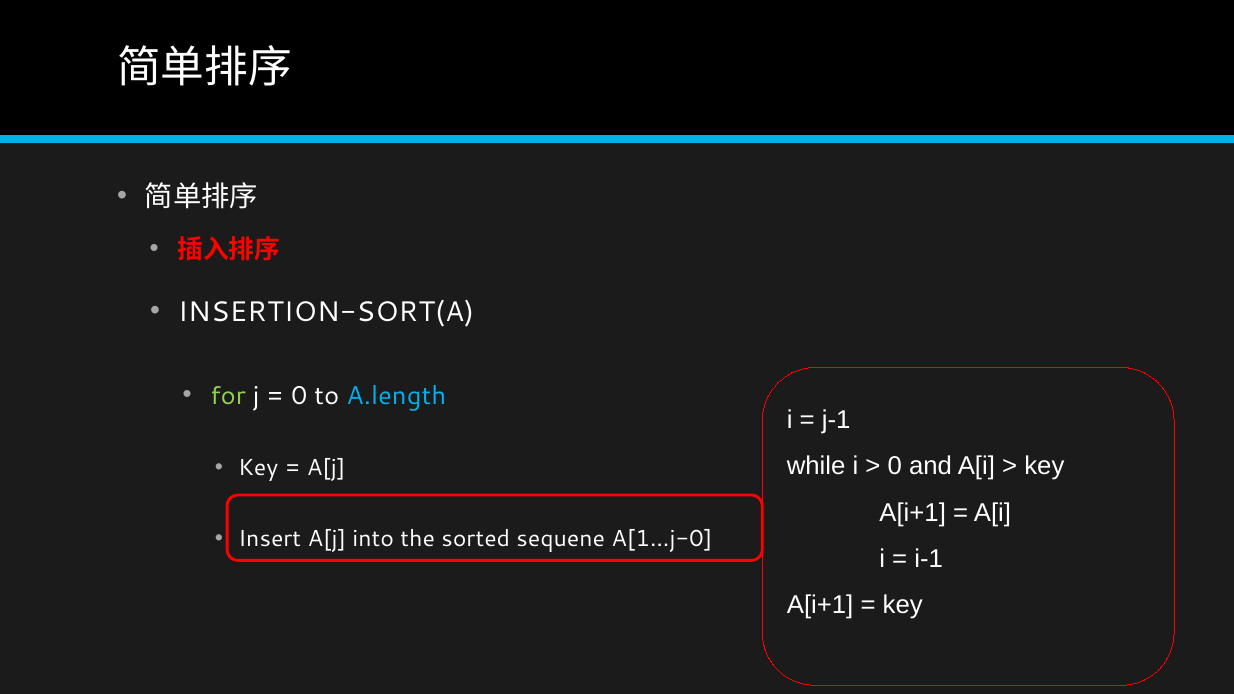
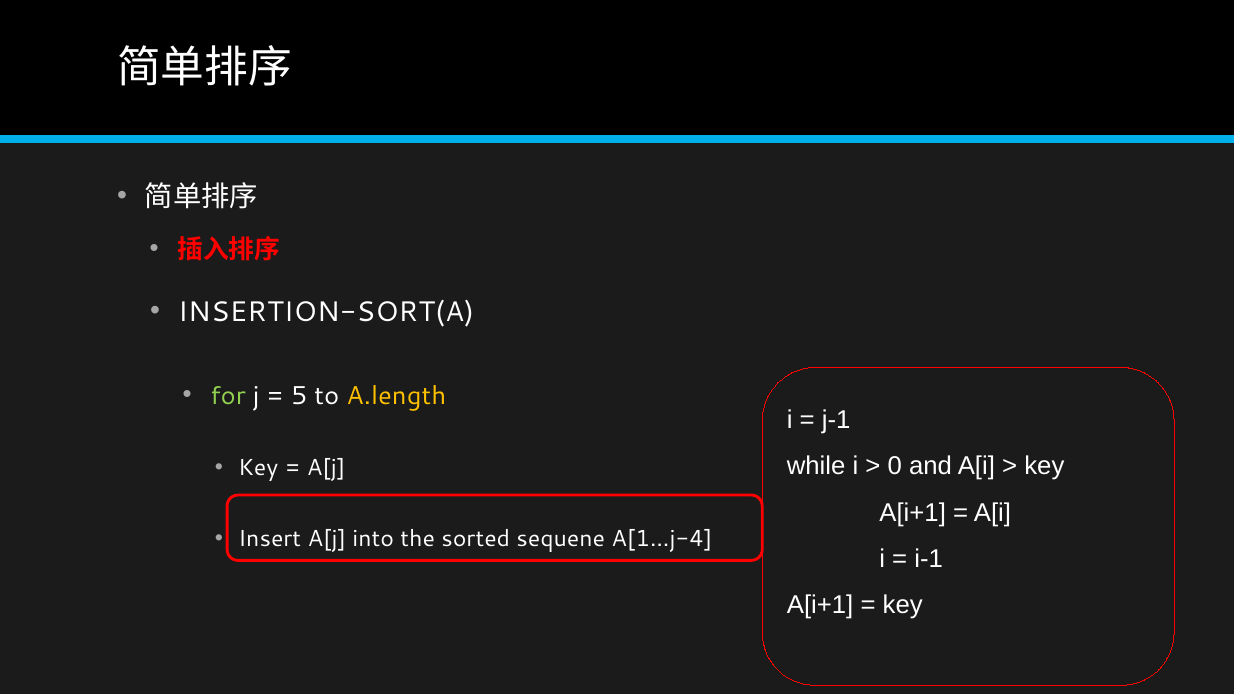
0: 0 -> 5 (299, 396)
A.length colour: light blue -> yellow (396, 396)
A[1…j-0: A[1…j-0 -> A[1…j-4 (662, 539)
